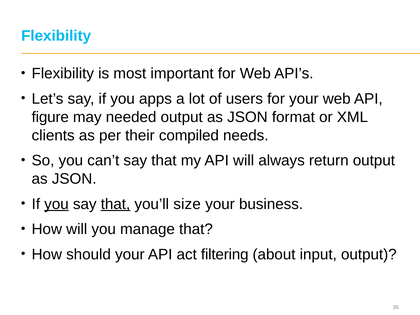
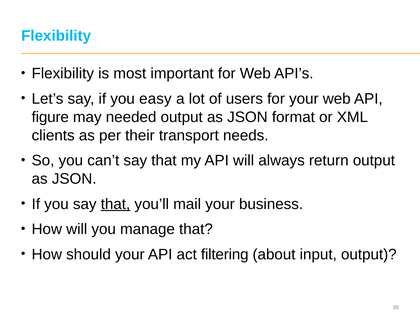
apps: apps -> easy (155, 99)
compiled: compiled -> transport (189, 135)
you underline: present -> none (56, 204)
size: size -> mail (187, 204)
